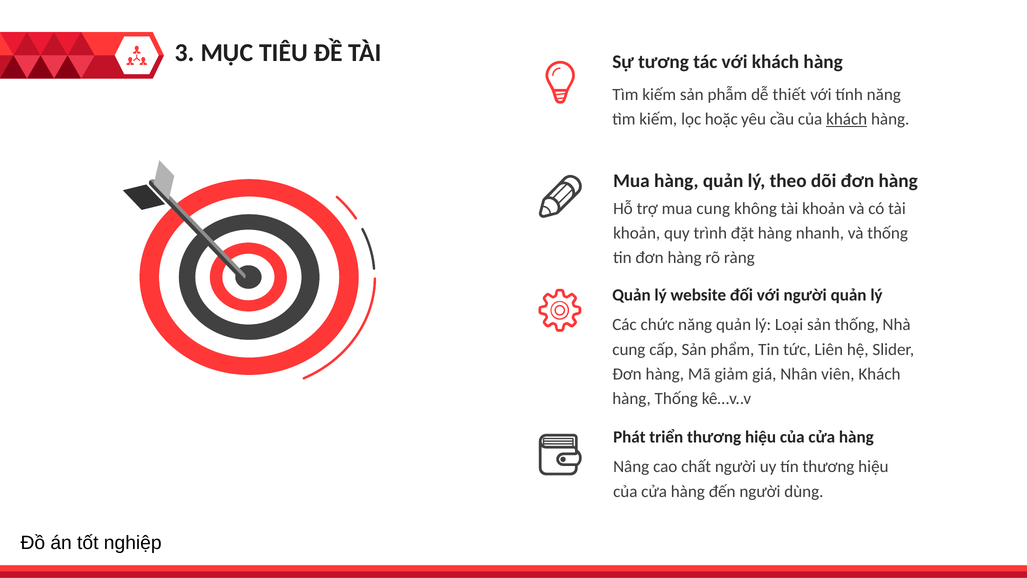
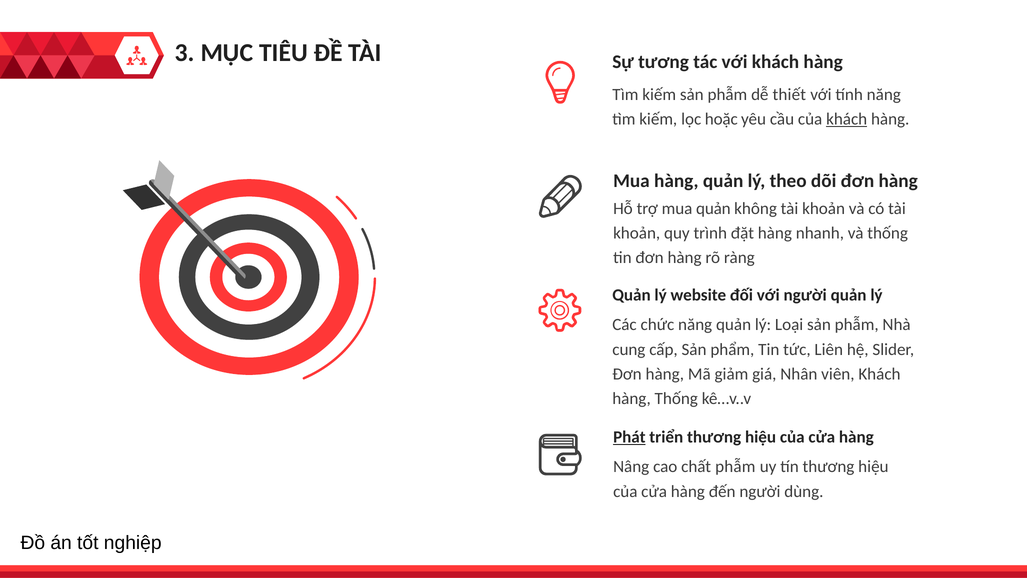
mua cung: cung -> quản (713, 208)
Loại sản thống: thống -> phẫm (857, 325)
Phát underline: none -> present (629, 437)
chất người: người -> phẫm (735, 467)
